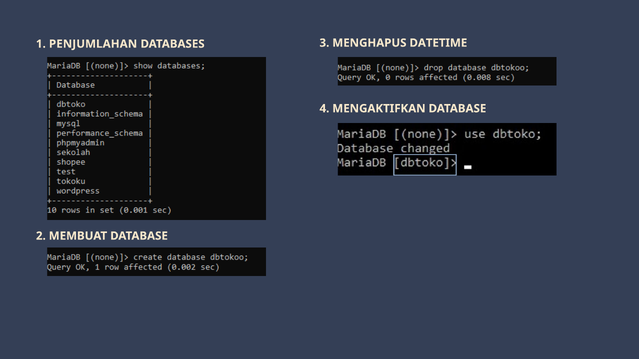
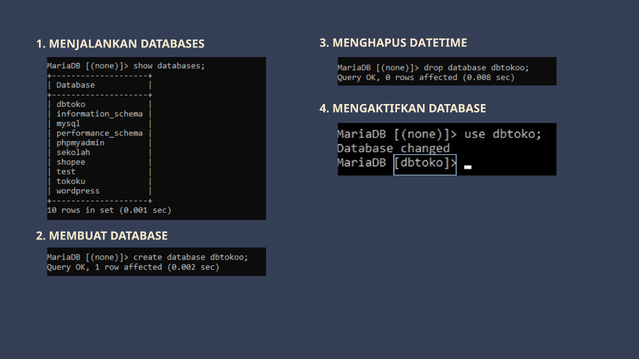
PENJUMLAHAN: PENJUMLAHAN -> MENJALANKAN (93, 44)
